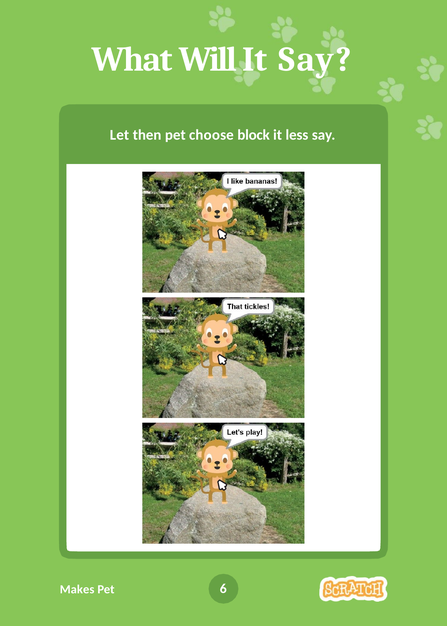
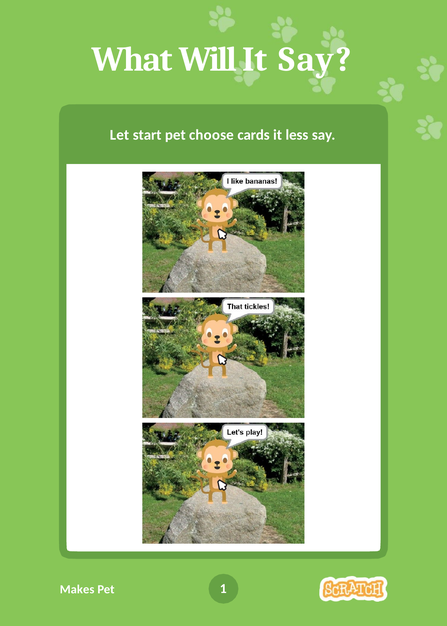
then: then -> start (147, 135)
block: block -> cards (254, 135)
6: 6 -> 1 (223, 588)
